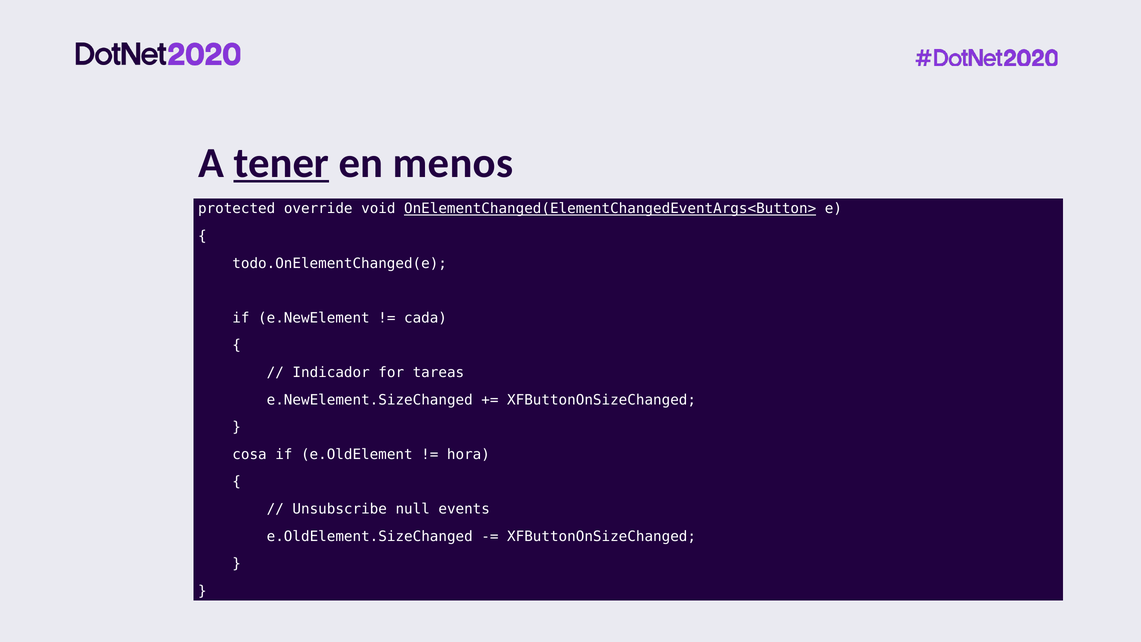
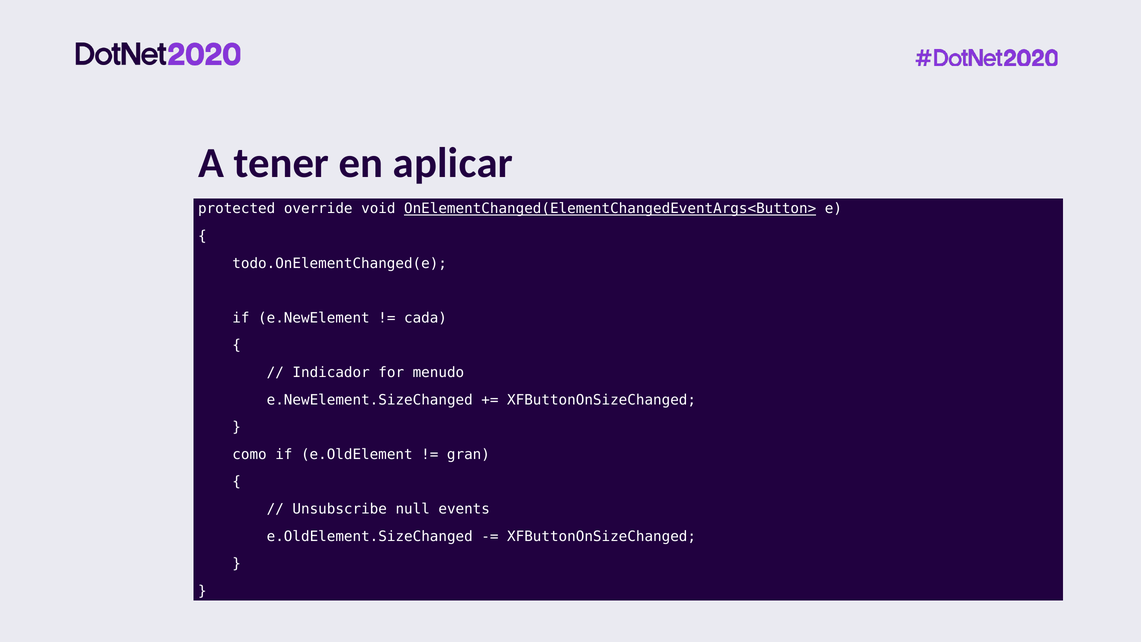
tener underline: present -> none (281, 163)
menos: menos -> aplicar (453, 163)
tareas: tareas -> menudo (438, 372)
cosa: cosa -> como (250, 454)
hora: hora -> gran (468, 454)
